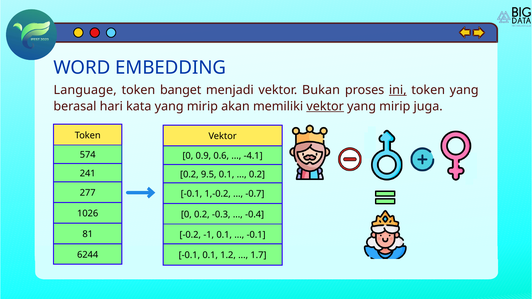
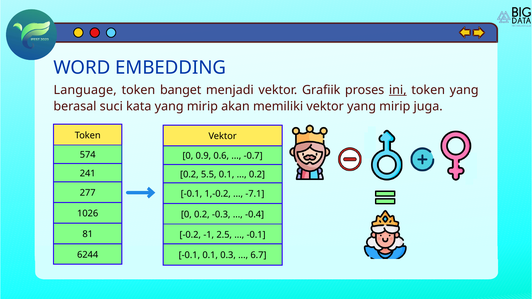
Bukan: Bukan -> Grafiik (321, 90)
hari: hari -> suci (111, 106)
vektor underline: present -> none (325, 106)
-4.1: -4.1 -> -0.7 (253, 156)
9.5: 9.5 -> 5.5 (209, 174)
-0.7: -0.7 -> -7.1 (255, 194)
-1 0.1: 0.1 -> 2.5 (224, 235)
1.2: 1.2 -> 0.3 (228, 255)
1.7: 1.7 -> 6.7 (258, 255)
